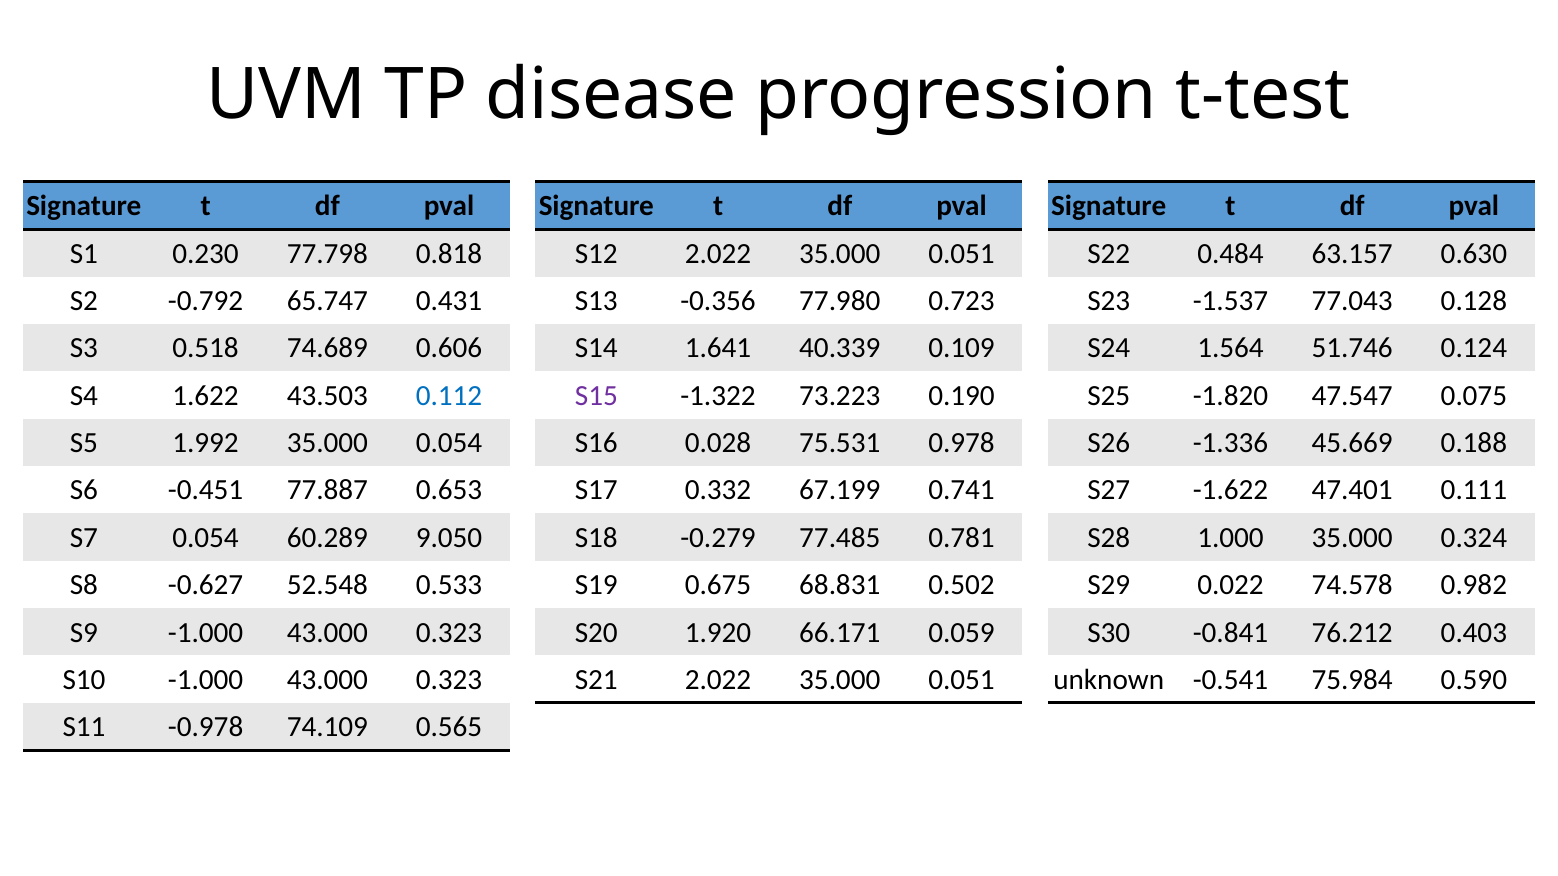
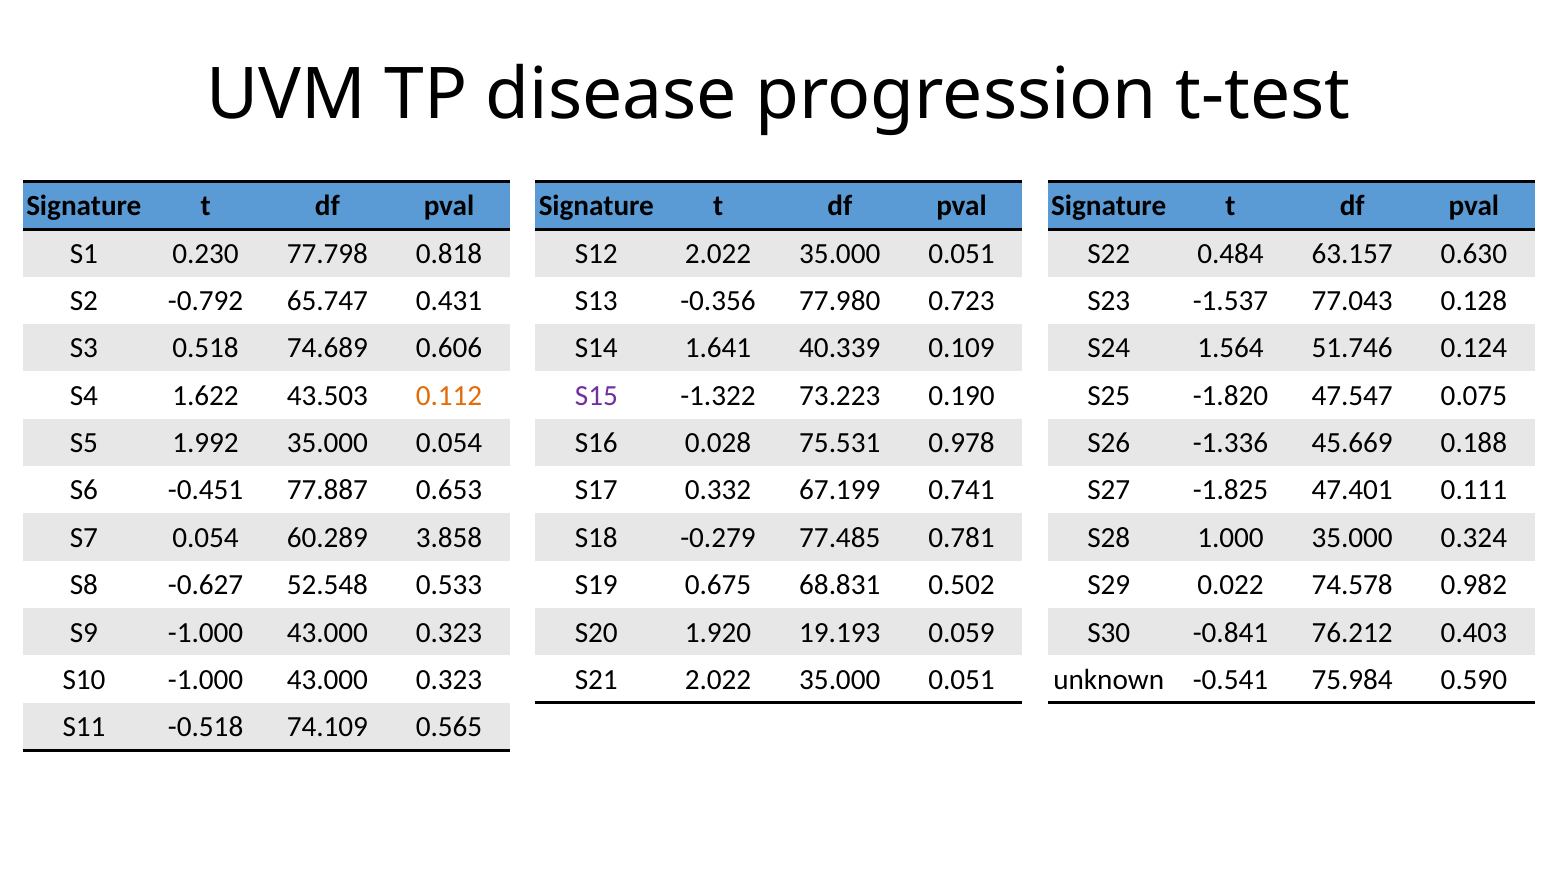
0.112 colour: blue -> orange (449, 396)
-1.622: -1.622 -> -1.825 (1230, 491)
9.050: 9.050 -> 3.858 (449, 538)
66.171: 66.171 -> 19.193 (840, 633)
-0.978: -0.978 -> -0.518 (206, 727)
